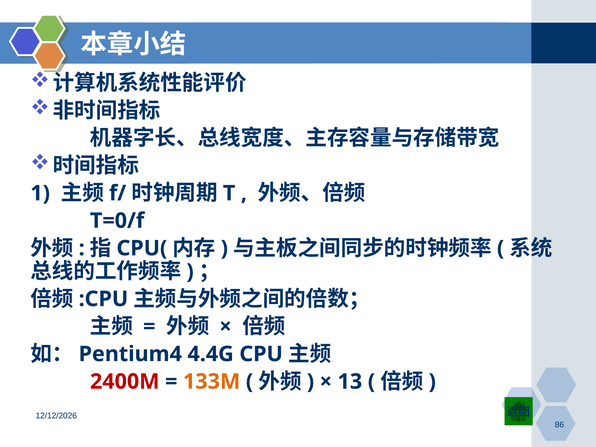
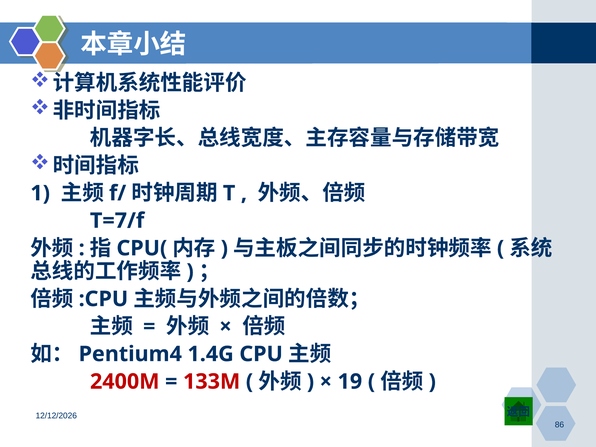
T=0/f: T=0/f -> T=7/f (117, 221)
4.4G: 4.4G -> 1.4G (211, 354)
133M colour: orange -> red (212, 382)
13: 13 -> 19 (350, 382)
